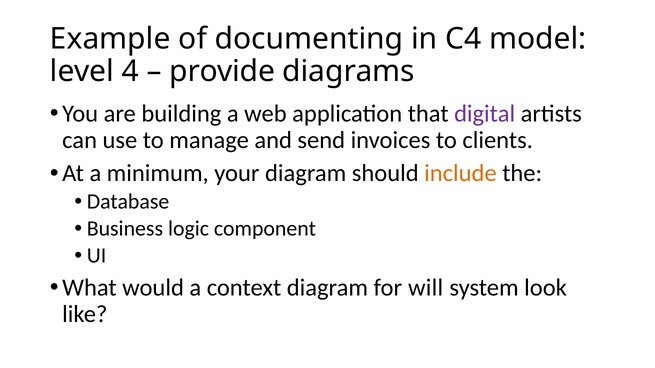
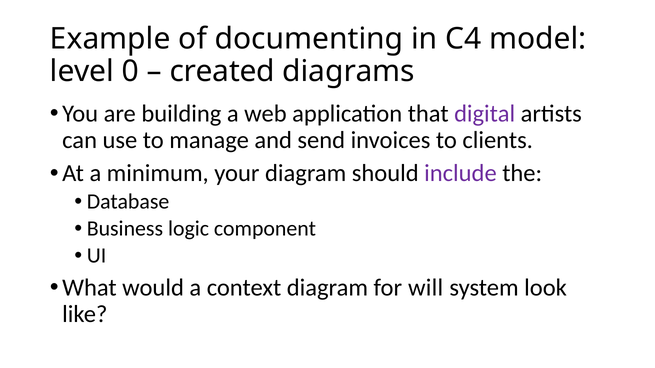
4: 4 -> 0 (130, 71)
provide: provide -> created (222, 71)
include colour: orange -> purple (460, 174)
